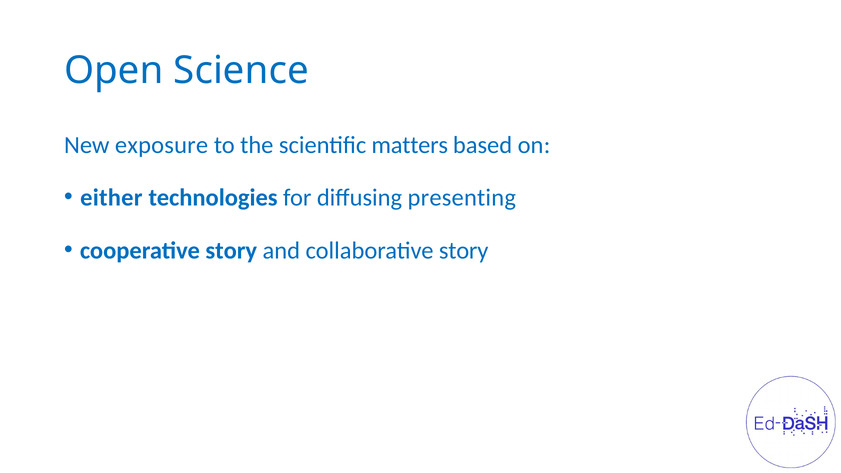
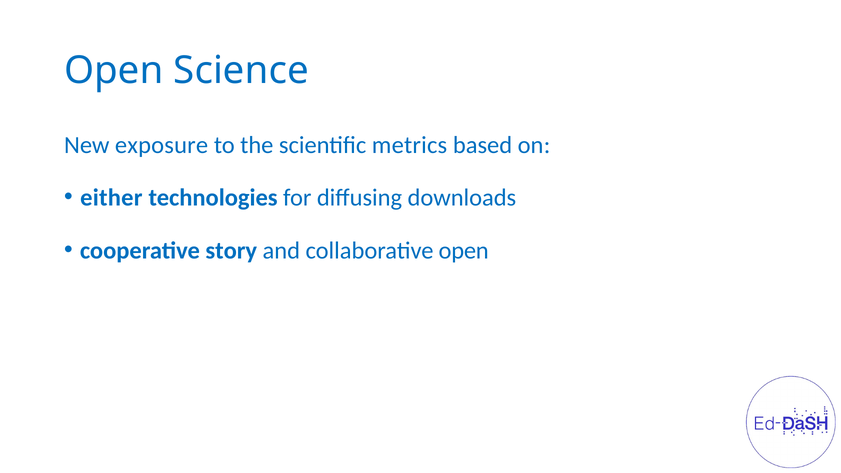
matters: matters -> metrics (410, 145)
presenting: presenting -> downloads (462, 198)
collaborative story: story -> open (464, 251)
